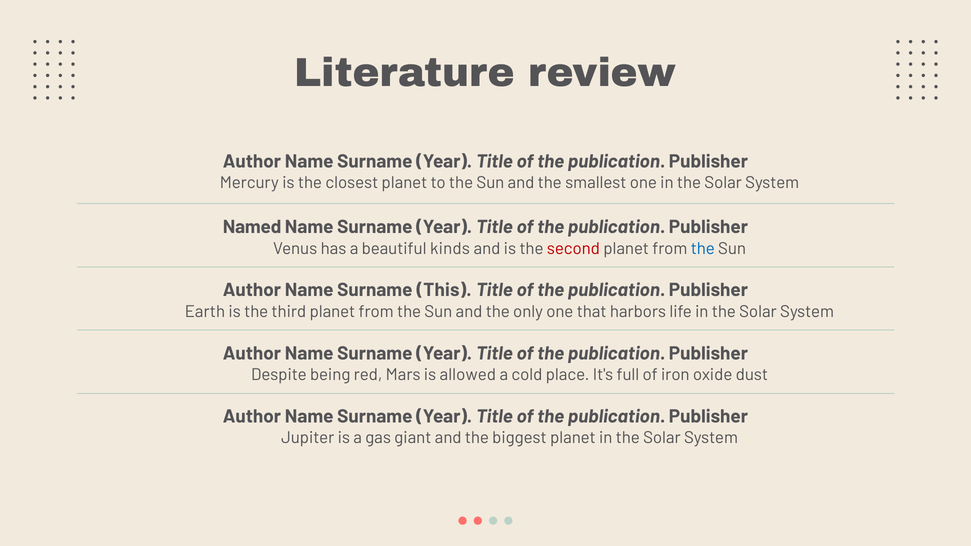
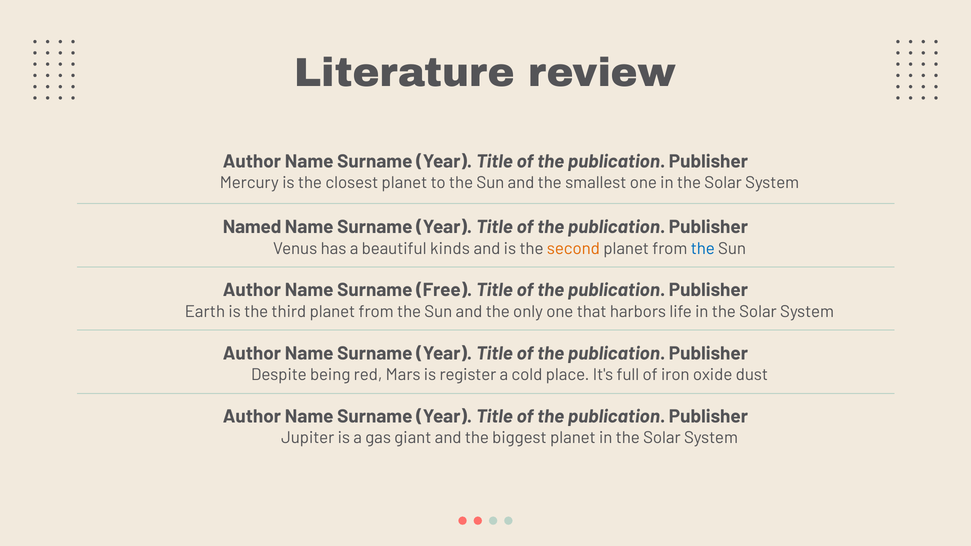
second colour: red -> orange (573, 249)
This: This -> Free (444, 290)
allowed: allowed -> register (468, 375)
